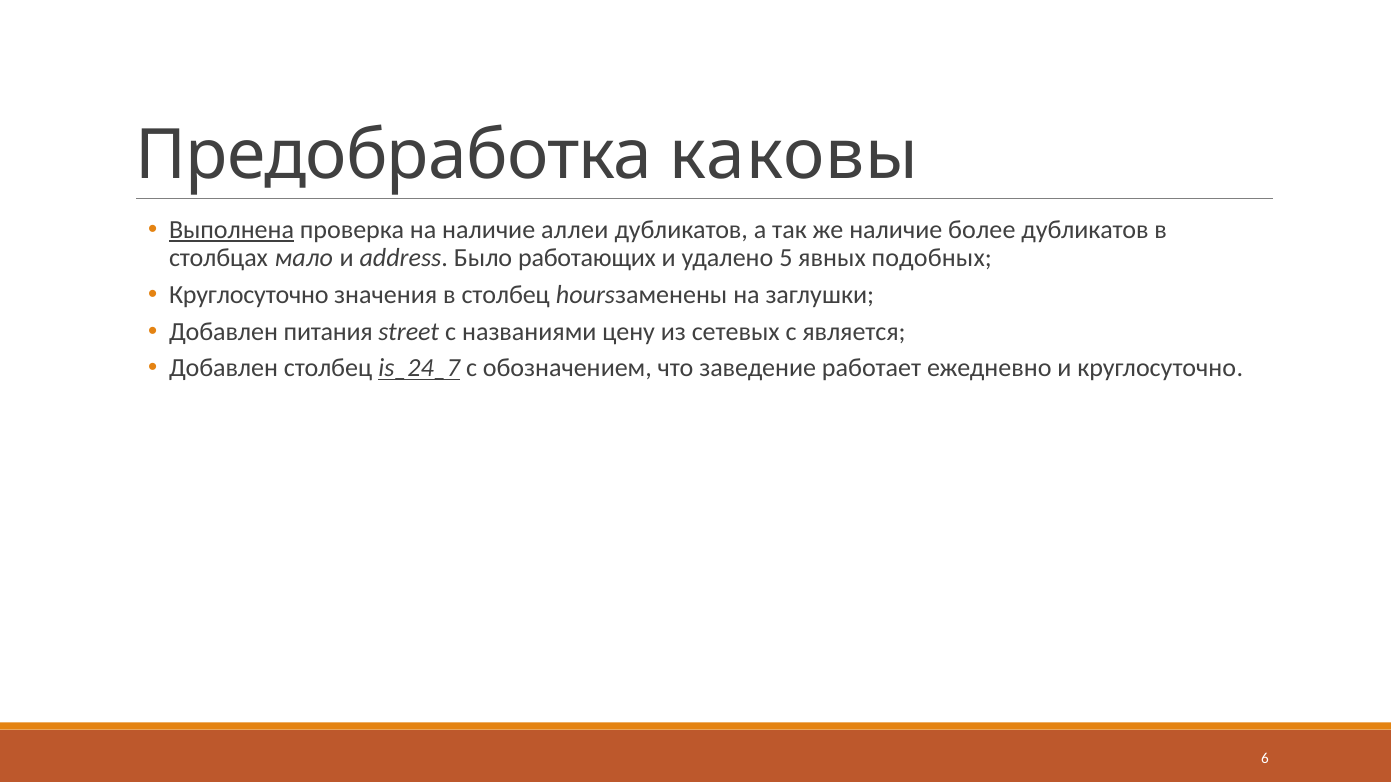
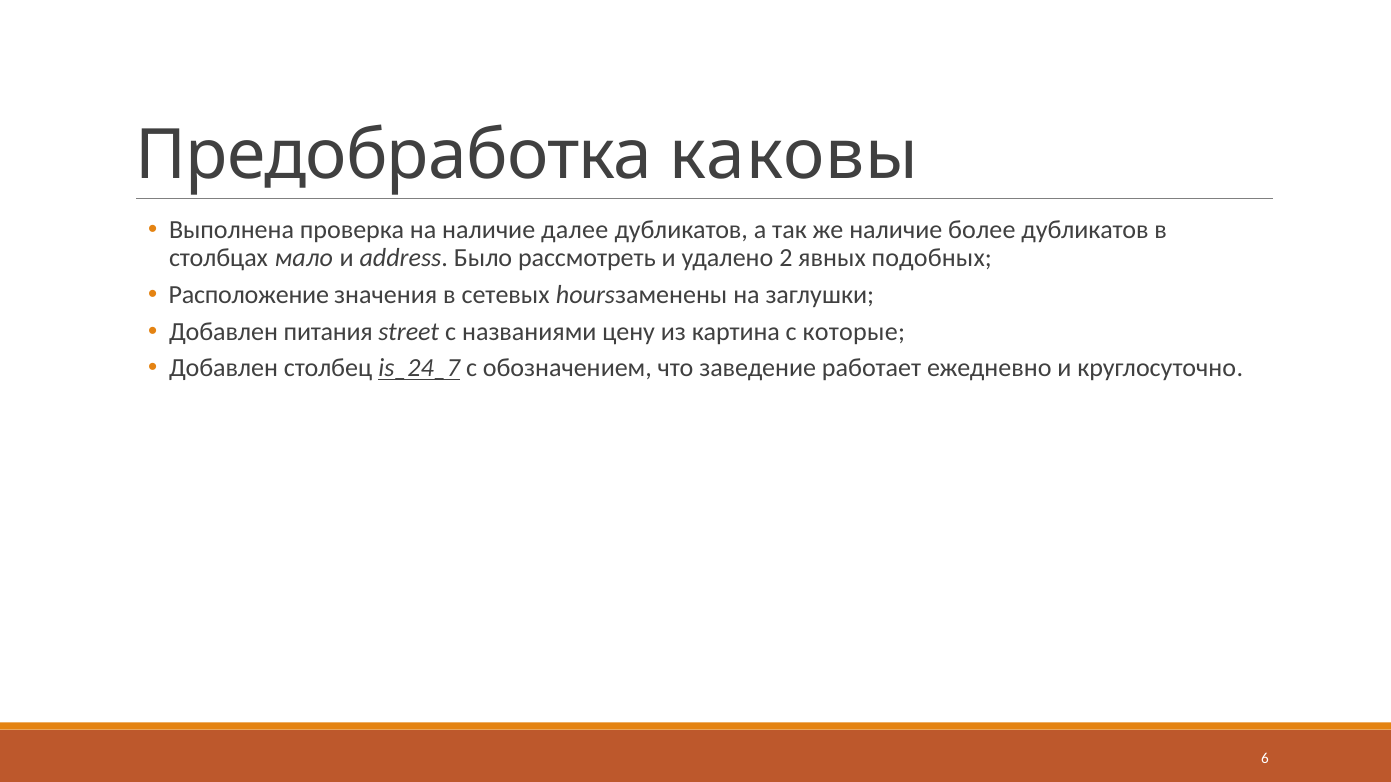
Выполнена underline: present -> none (232, 230)
аллеи: аллеи -> далее (575, 230)
работающих: работающих -> рассмотреть (587, 258)
5: 5 -> 2 (786, 258)
Круглосуточно: Круглосуточно -> Расположение (249, 295)
в столбец: столбец -> сетевых (506, 295)
сетевых: сетевых -> картина (736, 332)
является: является -> которые (854, 332)
